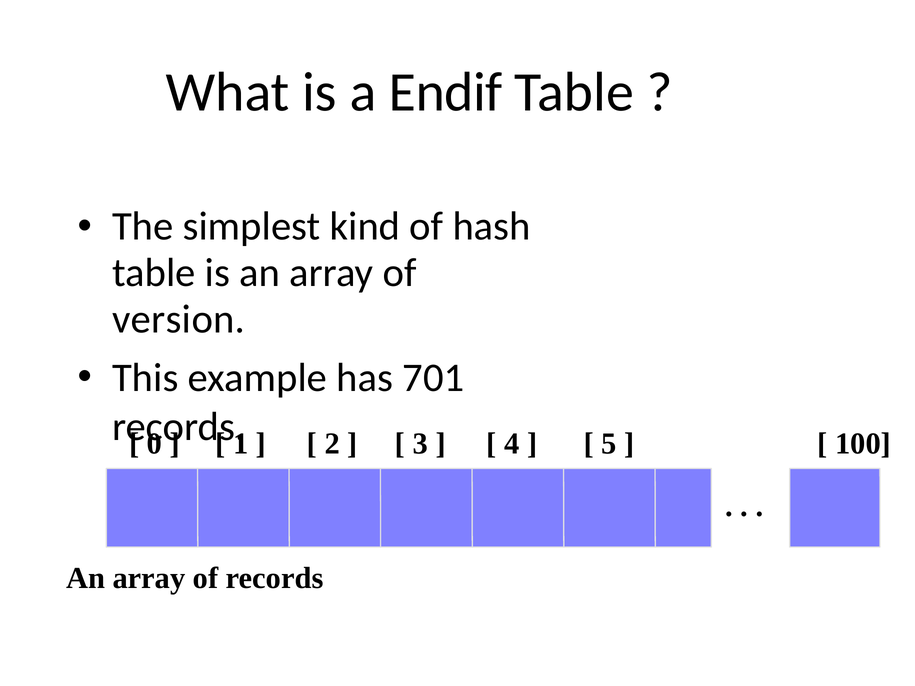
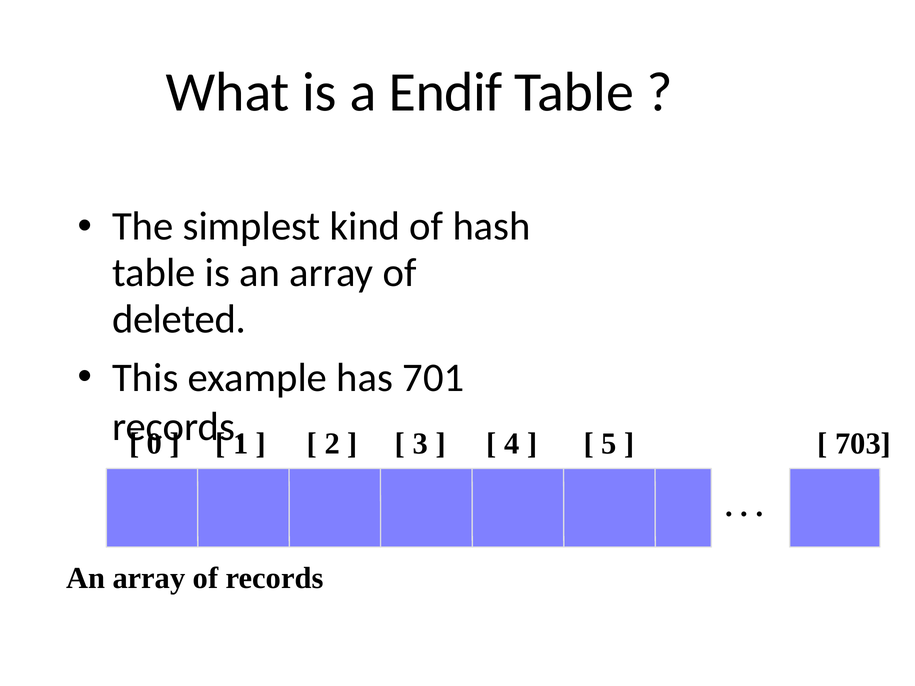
version: version -> deleted (179, 319)
100: 100 -> 703 (863, 444)
